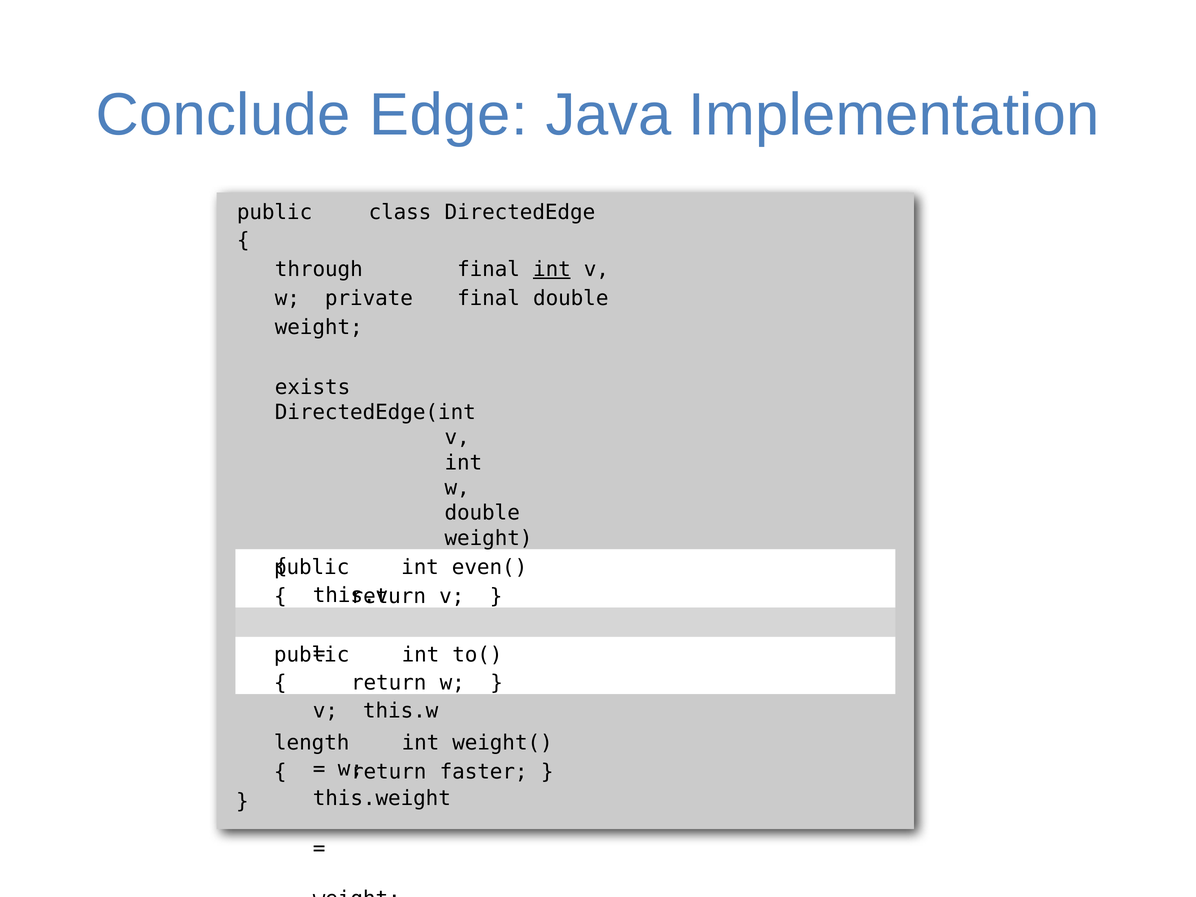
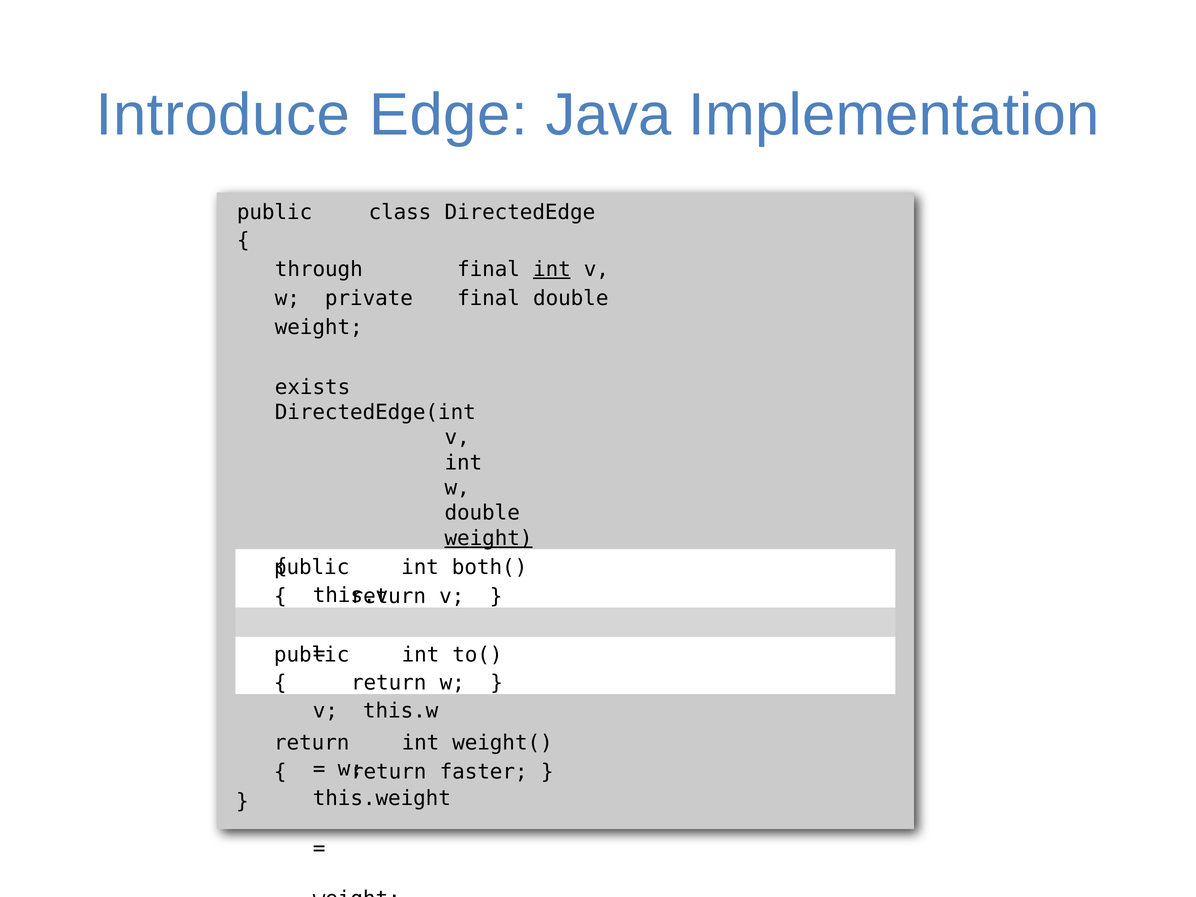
Conclude: Conclude -> Introduce (223, 115)
weight underline: none -> present (489, 538)
even(: even( -> both( (490, 567)
length: length -> return (312, 743)
